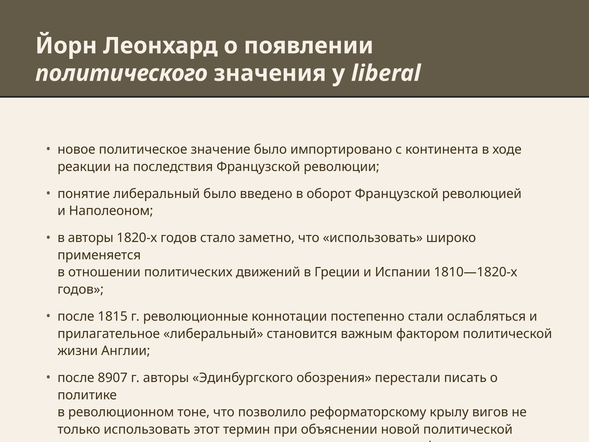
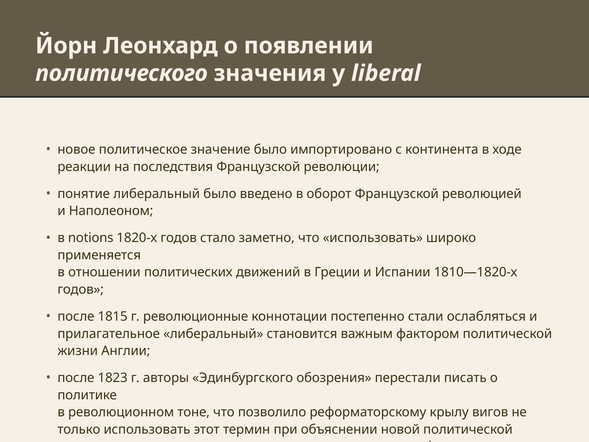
в авторы: авторы -> notions (91, 238)
8907: 8907 -> 1823 (113, 378)
